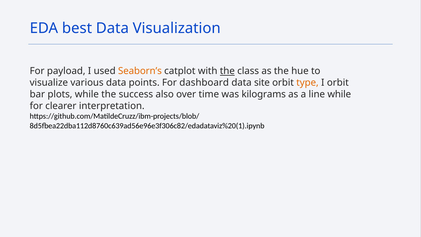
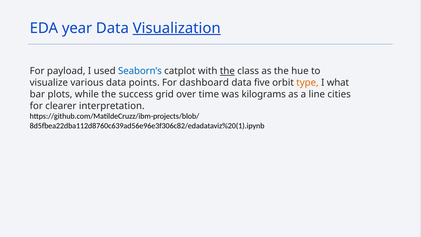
best: best -> year (77, 28)
Visualization underline: none -> present (177, 28)
Seaborn’s colour: orange -> blue (140, 71)
site: site -> five (262, 83)
I orbit: orbit -> what (338, 83)
also: also -> grid (165, 94)
line while: while -> cities (339, 94)
